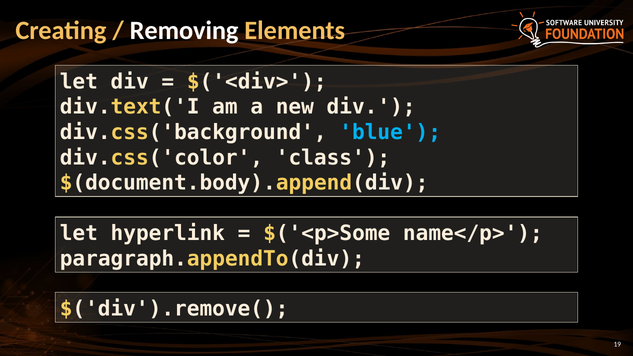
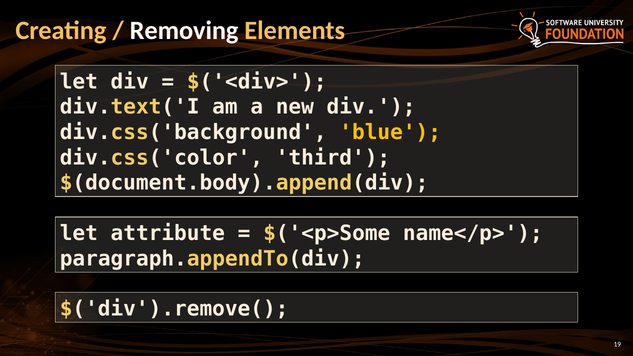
blue colour: light blue -> yellow (390, 132)
class: class -> third (333, 158)
hyperlink: hyperlink -> attribute (168, 234)
